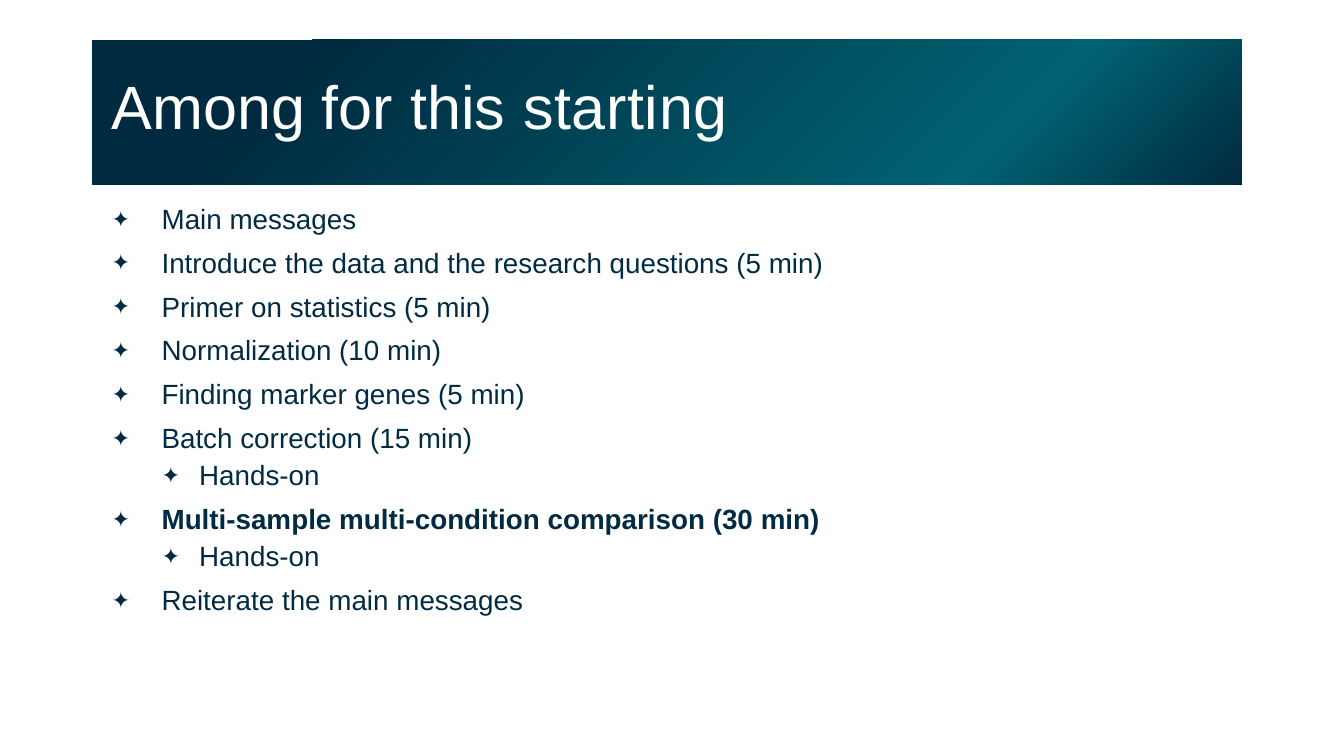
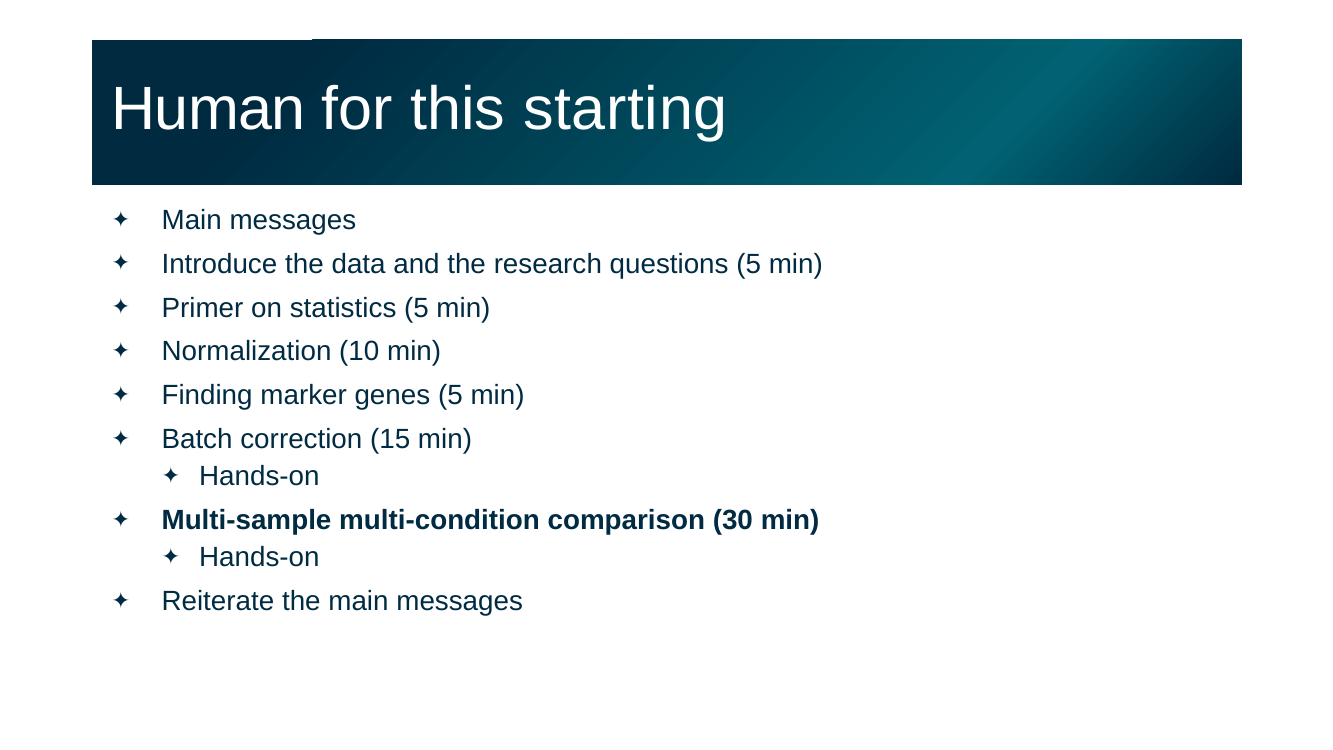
Among: Among -> Human (209, 109)
